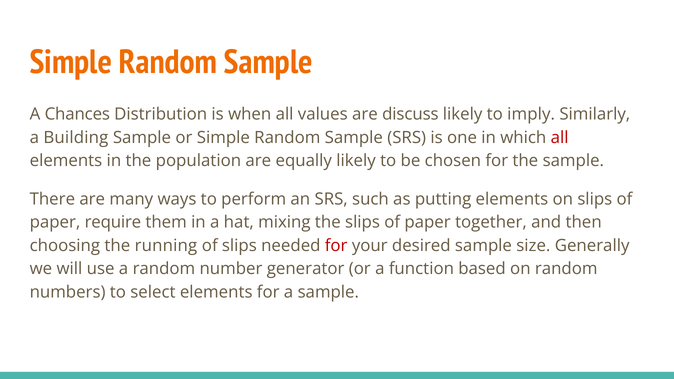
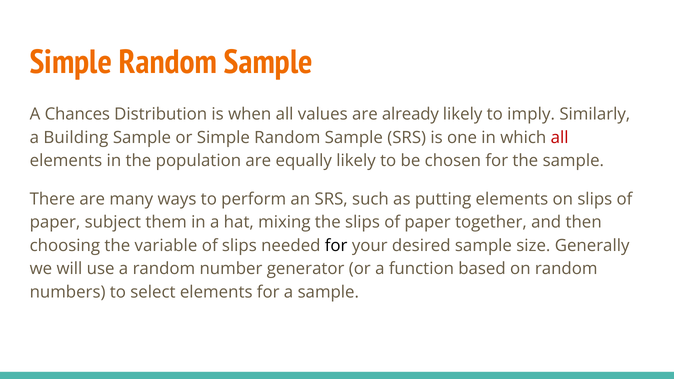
discuss: discuss -> already (410, 114)
require: require -> subject (113, 222)
running: running -> variable (166, 246)
for colour: red -> black (336, 246)
